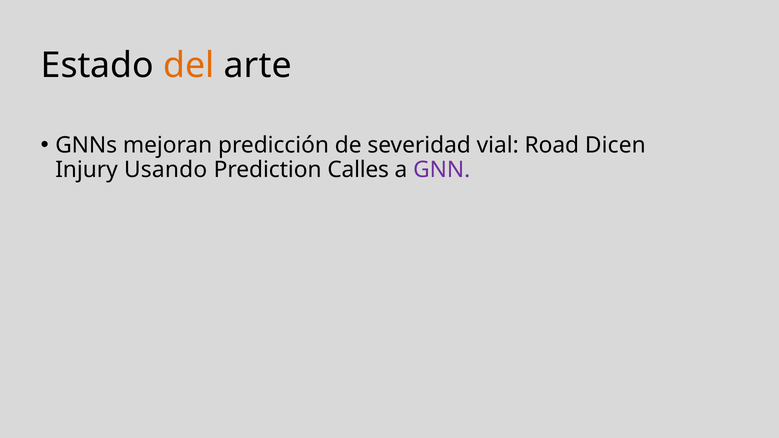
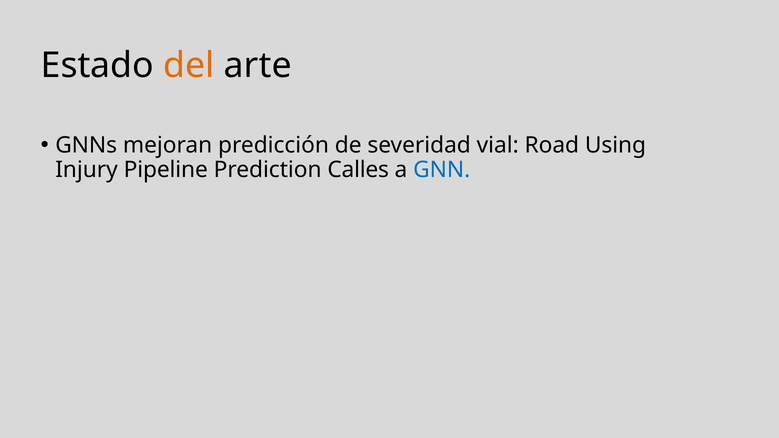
Dicen: Dicen -> Using (615, 145)
Usando: Usando -> Pipeline (166, 170)
GNN colour: purple -> blue (442, 170)
